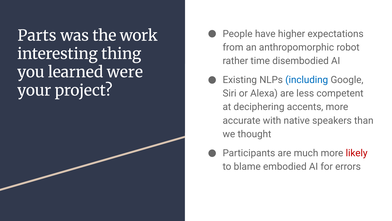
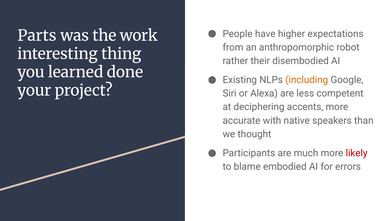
time: time -> their (260, 61)
were: were -> done (125, 72)
including colour: blue -> orange (307, 80)
